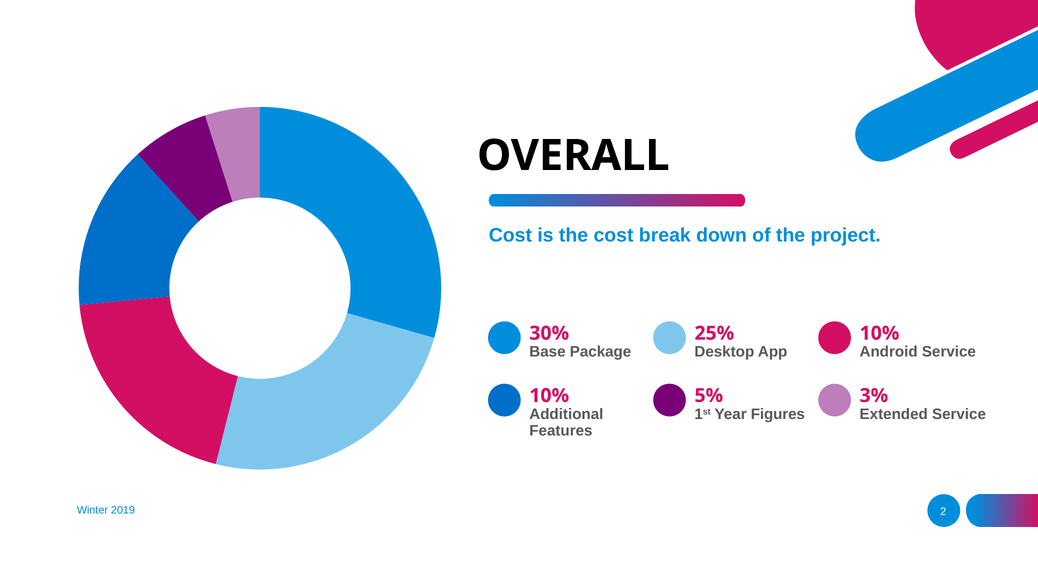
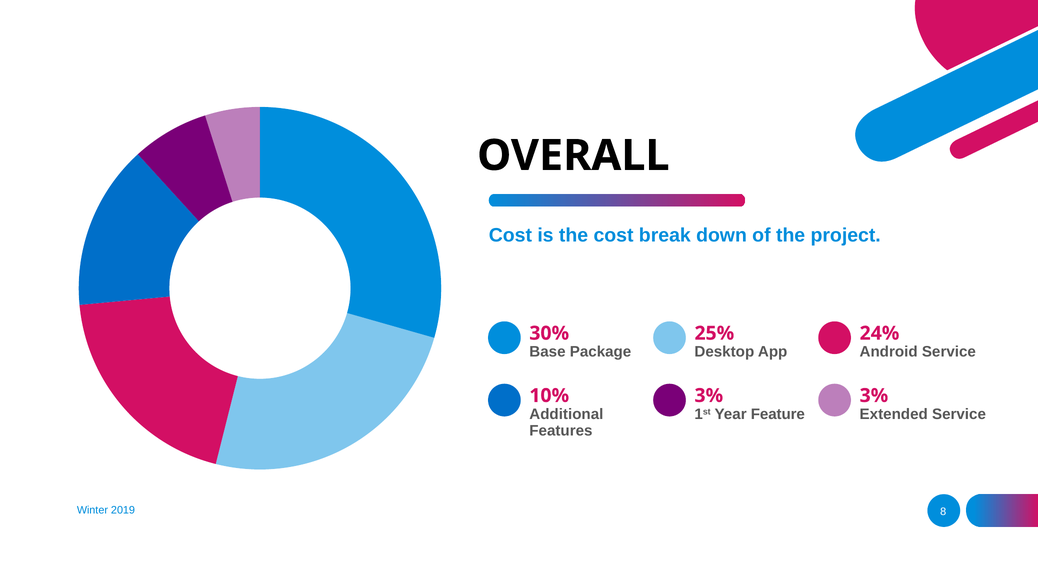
10%: 10% -> 24% (879, 333)
5%: 5% -> 3% (709, 396)
Figures: Figures -> Feature (778, 414)
2: 2 -> 8 (943, 511)
